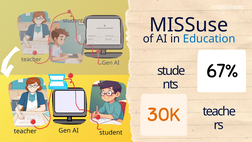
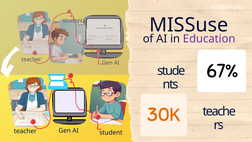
Education colour: blue -> purple (209, 39)
